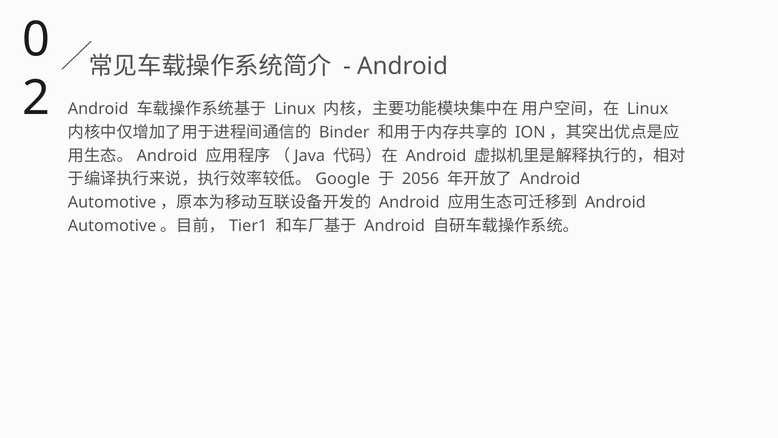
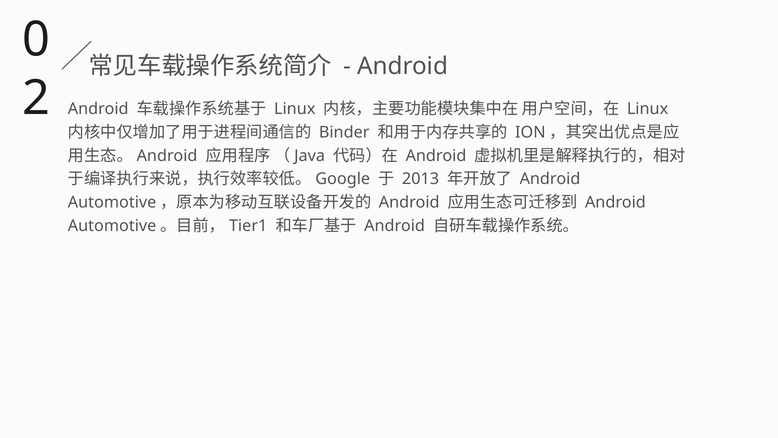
2056: 2056 -> 2013 (421, 179)
